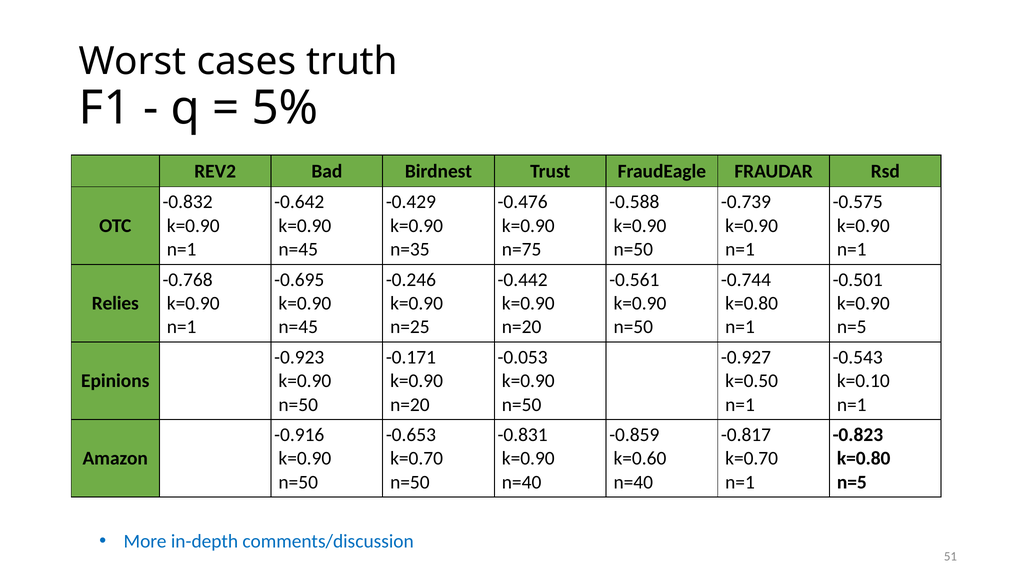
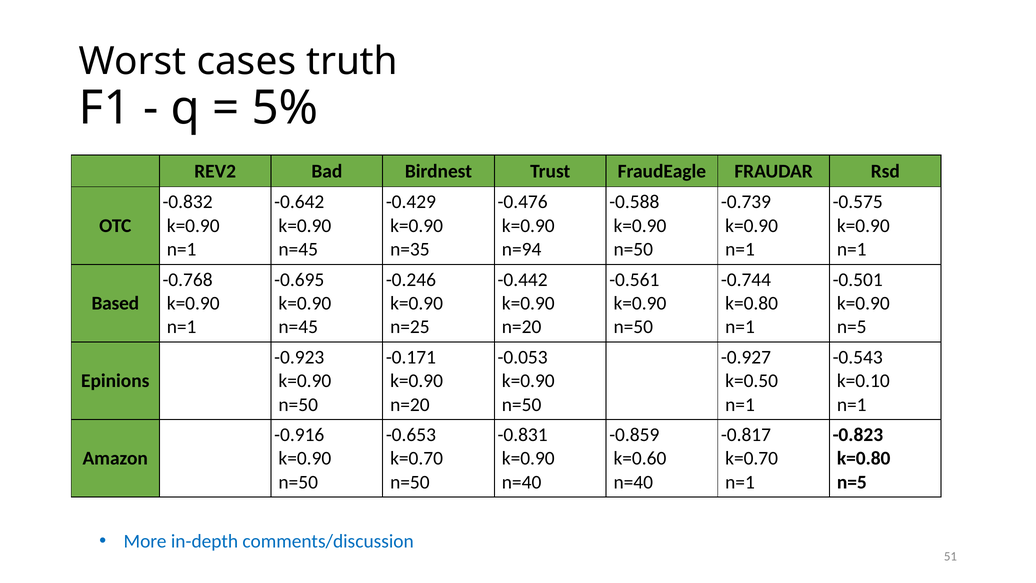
n=75: n=75 -> n=94 (522, 249)
Relies: Relies -> Based (115, 303)
